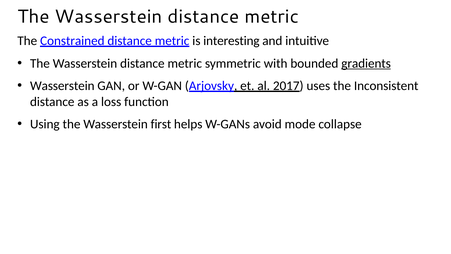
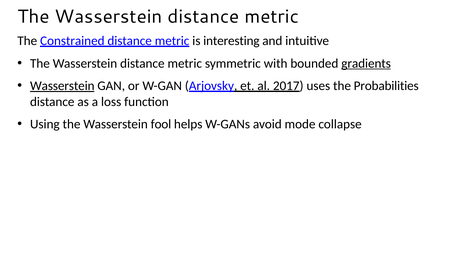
Wasserstein underline: none -> present (62, 86)
Inconsistent: Inconsistent -> Probabilities (386, 86)
first: first -> fool (161, 124)
